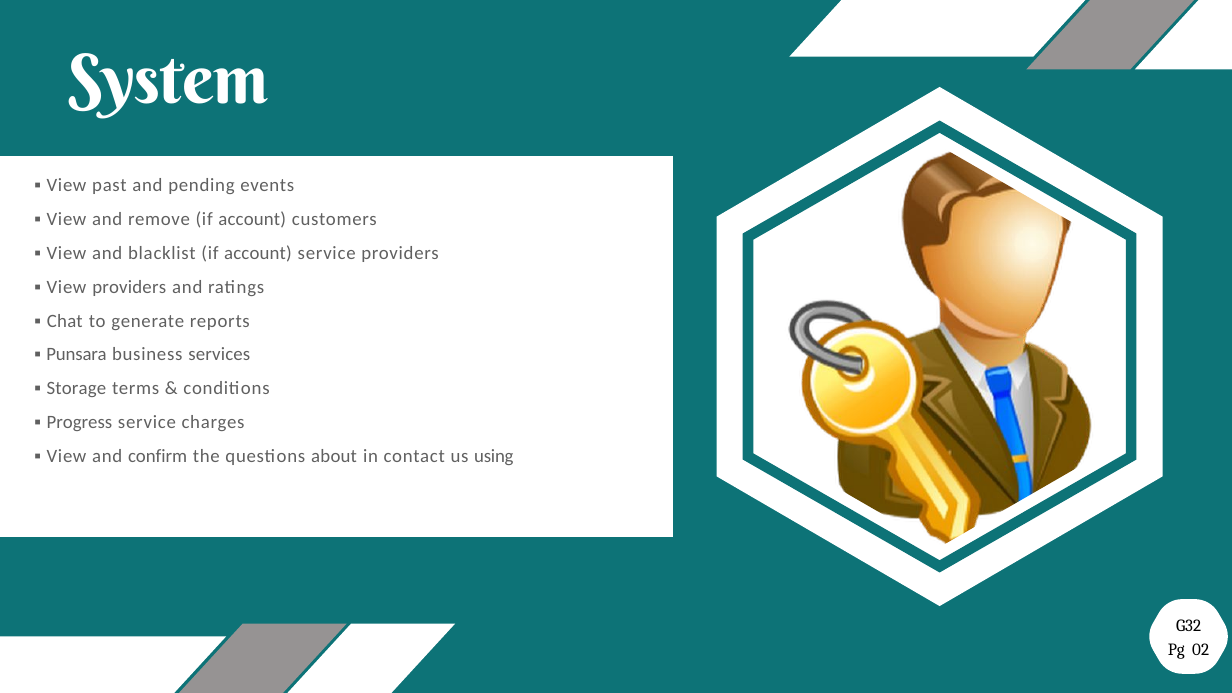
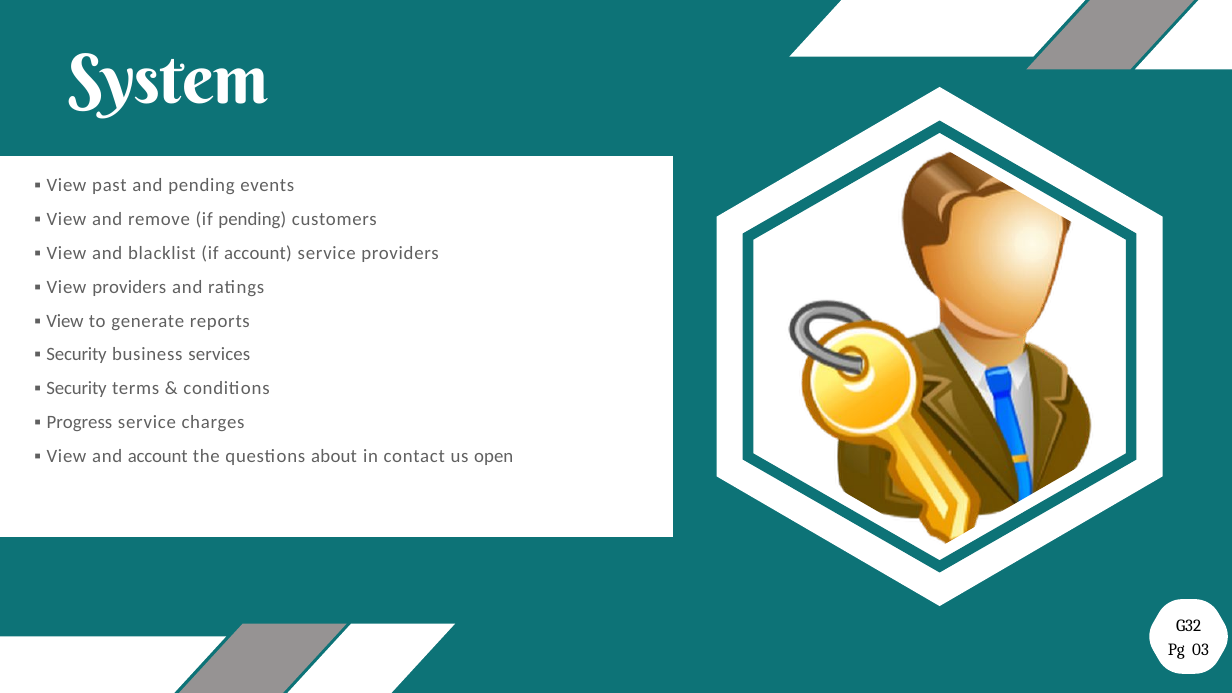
remove if account: account -> pending (252, 219)
Chat: Chat -> View (65, 321)
Punsara: Punsara -> Security (77, 355)
Storage: Storage -> Security (77, 389)
and confirm: confirm -> account (158, 456)
using: using -> open (494, 456)
02: 02 -> 03 (1201, 649)
